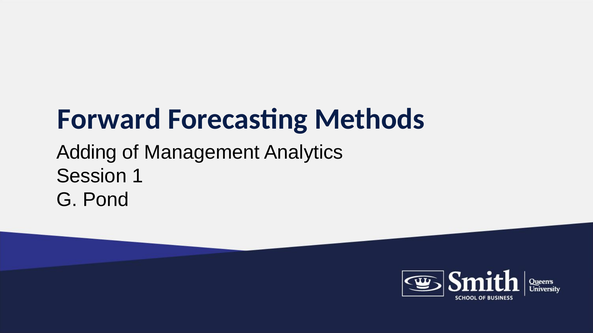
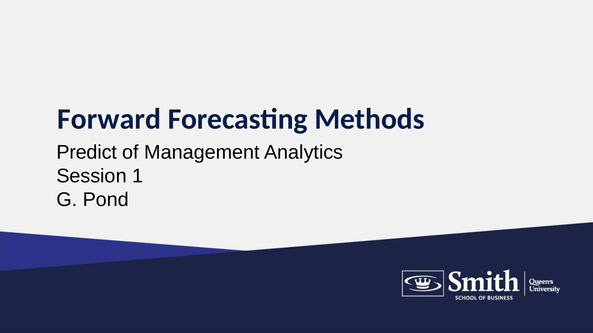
Adding: Adding -> Predict (87, 153)
